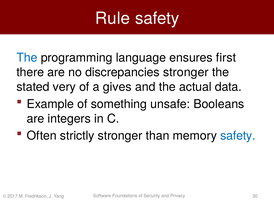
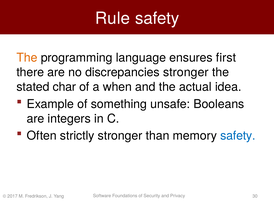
The colour: blue -> orange (27, 57)
very: very -> char (64, 87)
gives: gives -> when (117, 87)
data: data -> idea (228, 87)
